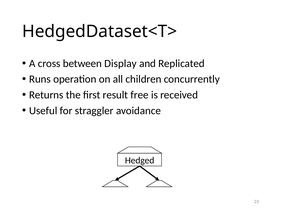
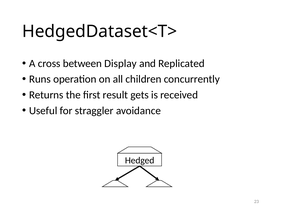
free: free -> gets (140, 95)
